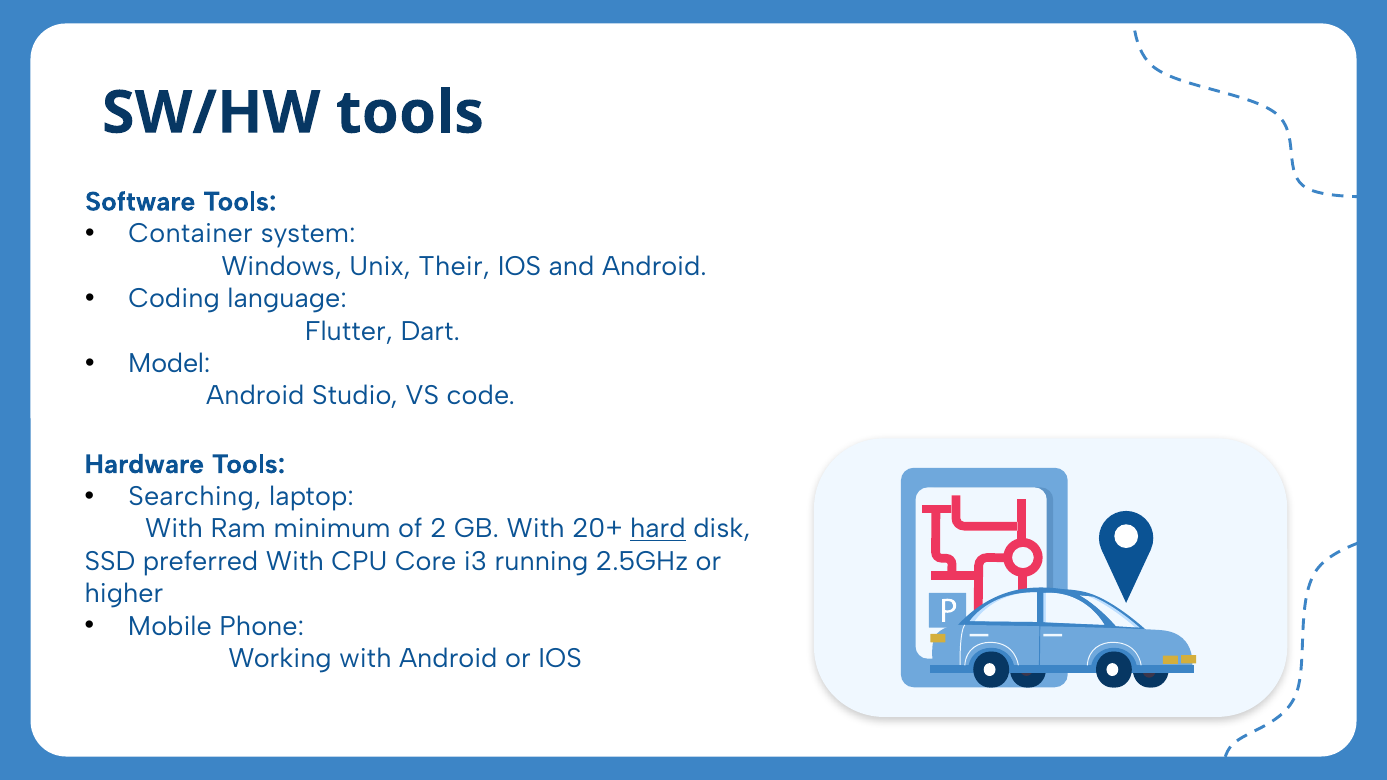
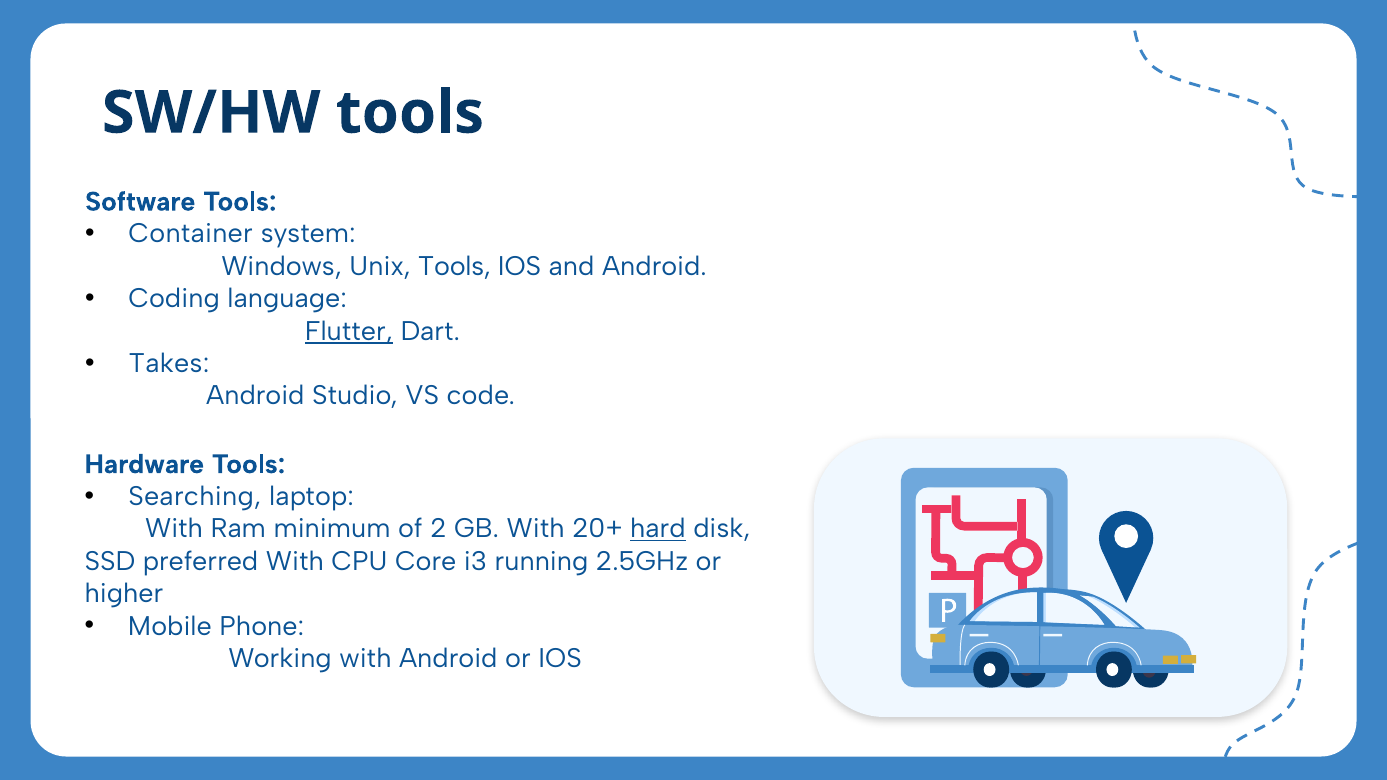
Unix Their: Their -> Tools (454, 267)
Flutter underline: none -> present (349, 331)
Model: Model -> Takes (169, 364)
